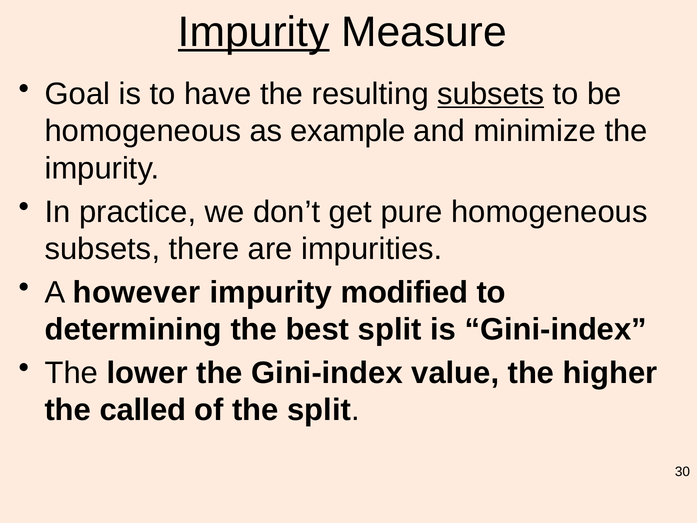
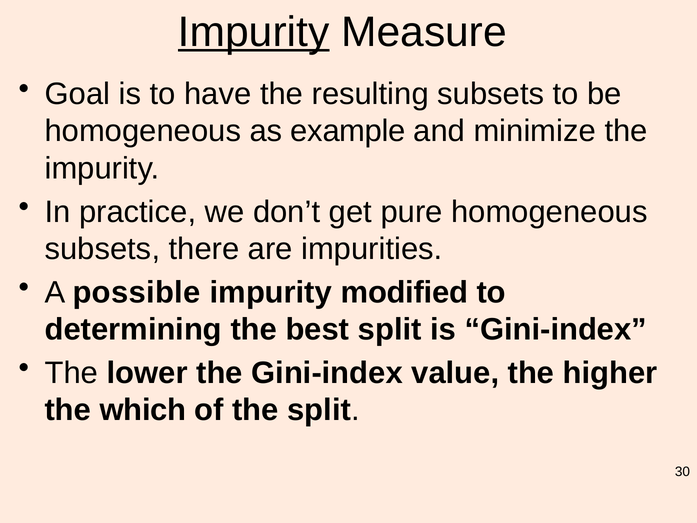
subsets underline: present -> none (491, 94)
however: however -> possible (137, 292)
called: called -> which (143, 410)
